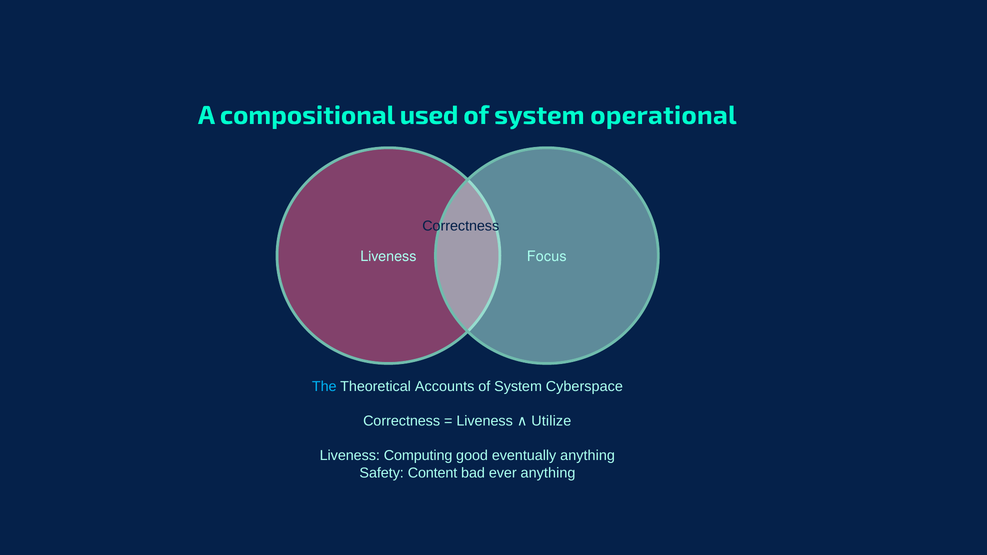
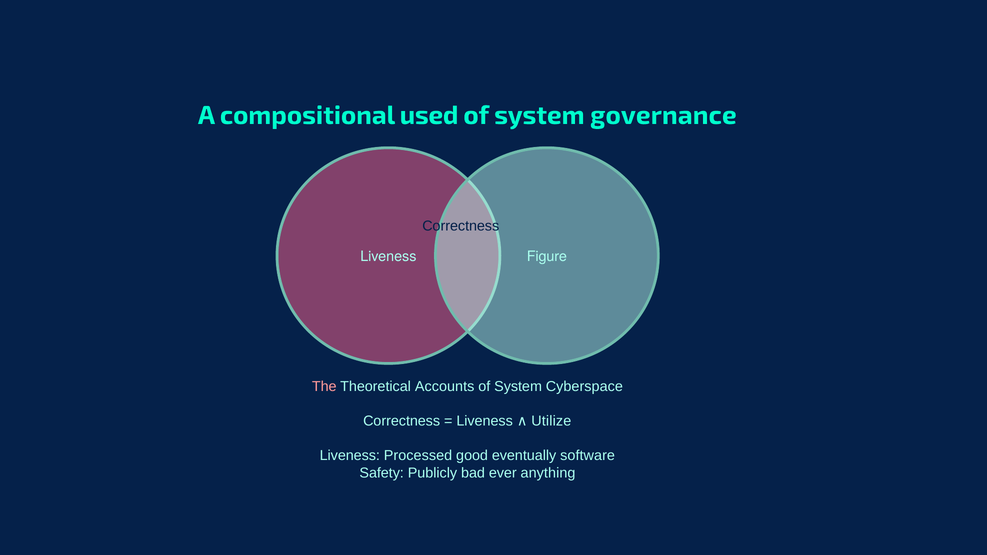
operational: operational -> governance (663, 115)
Focus: Focus -> Figure (547, 257)
The colour: light blue -> pink (324, 387)
Computing: Computing -> Processed (418, 456)
eventually anything: anything -> software (588, 456)
Content: Content -> Publicly (432, 473)
